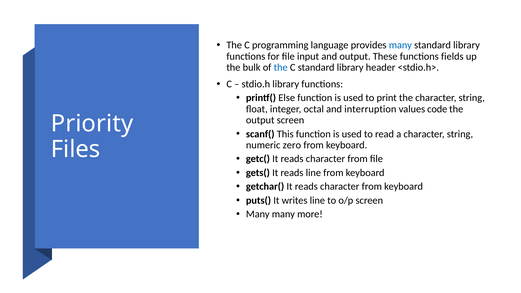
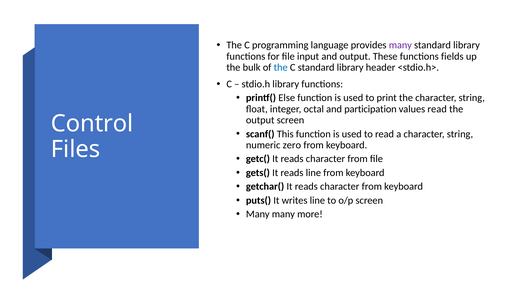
many colour: blue -> purple (400, 45)
interruption: interruption -> participation (370, 109)
values code: code -> read (437, 109)
Priority: Priority -> Control (92, 124)
